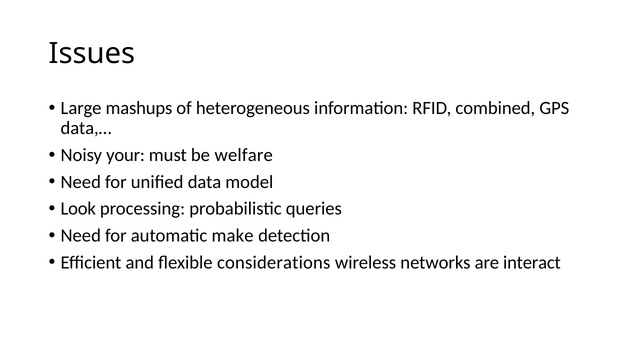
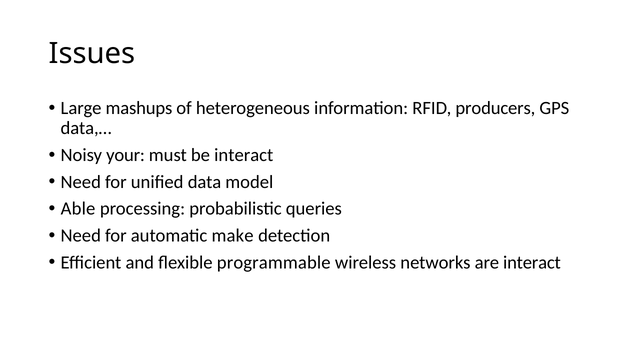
combined: combined -> producers (495, 108)
be welfare: welfare -> interact (244, 155)
Look: Look -> Able (78, 208)
considerations: considerations -> programmable (274, 262)
